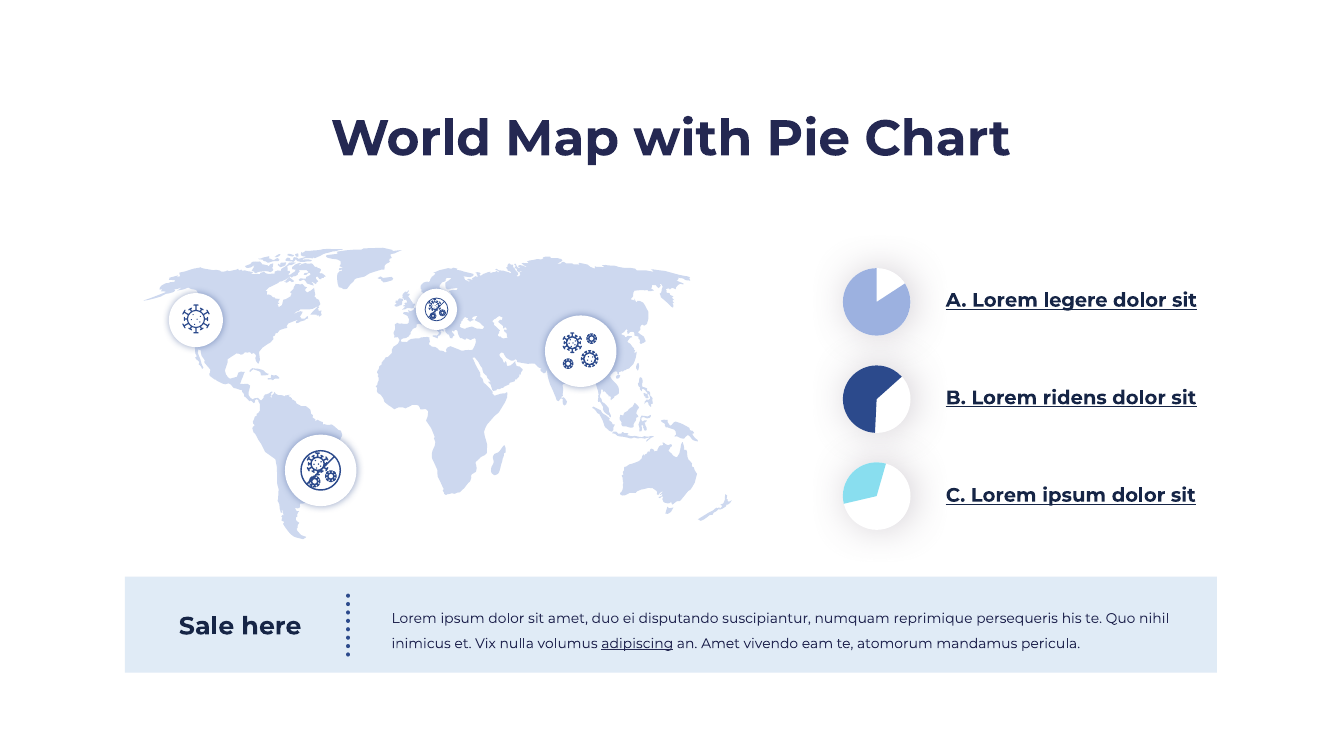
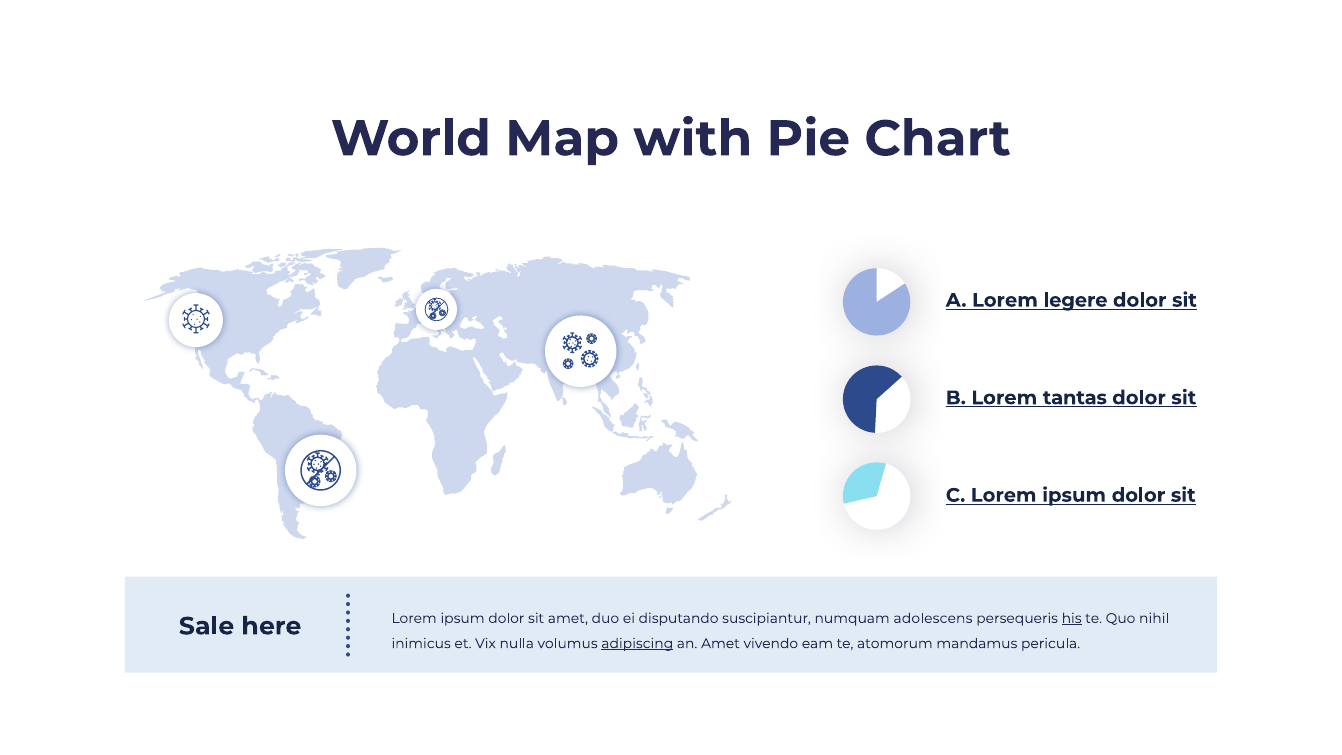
ridens: ridens -> tantas (1075, 398)
reprimique: reprimique -> adolescens (933, 618)
his underline: none -> present (1072, 618)
